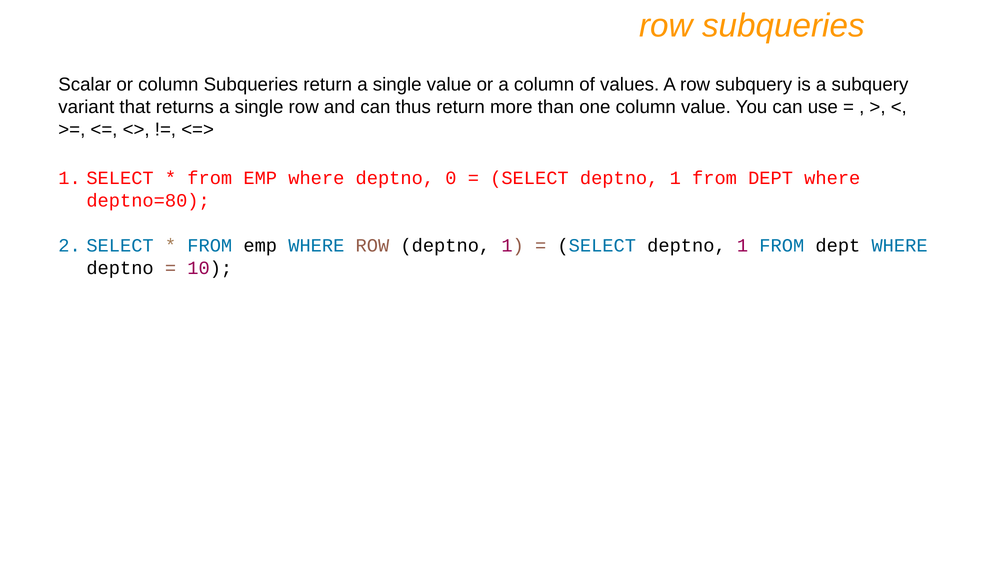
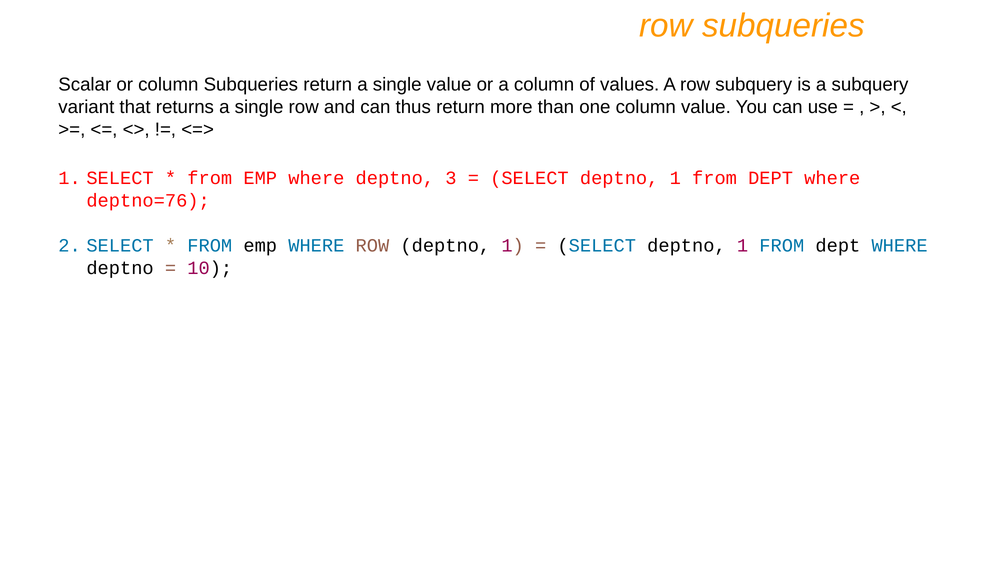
0: 0 -> 3 (451, 178)
deptno=80: deptno=80 -> deptno=76 (148, 201)
